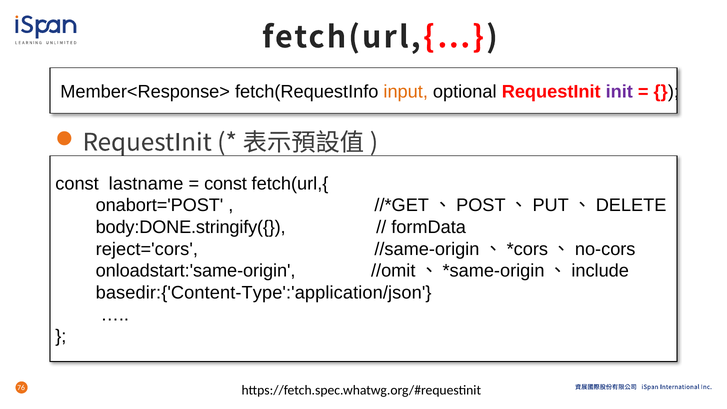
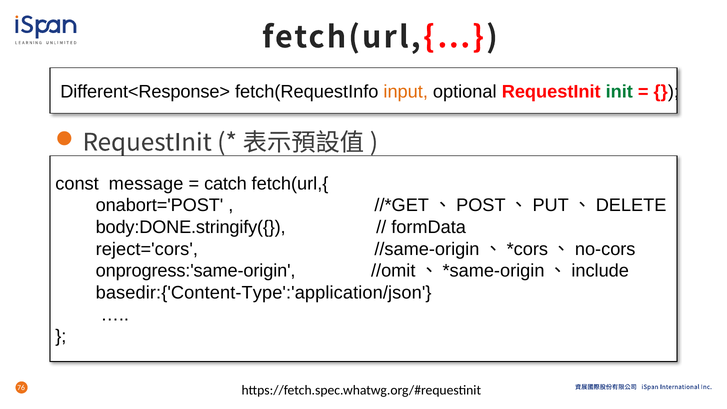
Member<Response>: Member<Response> -> Different<Response> (145, 92)
init colour: purple -> green (619, 92)
lastname: lastname -> message (146, 184)
const: const -> catch (225, 184)
onloadstart:'same-origin: onloadstart:'same-origin -> onprogress:'same-origin (196, 271)
